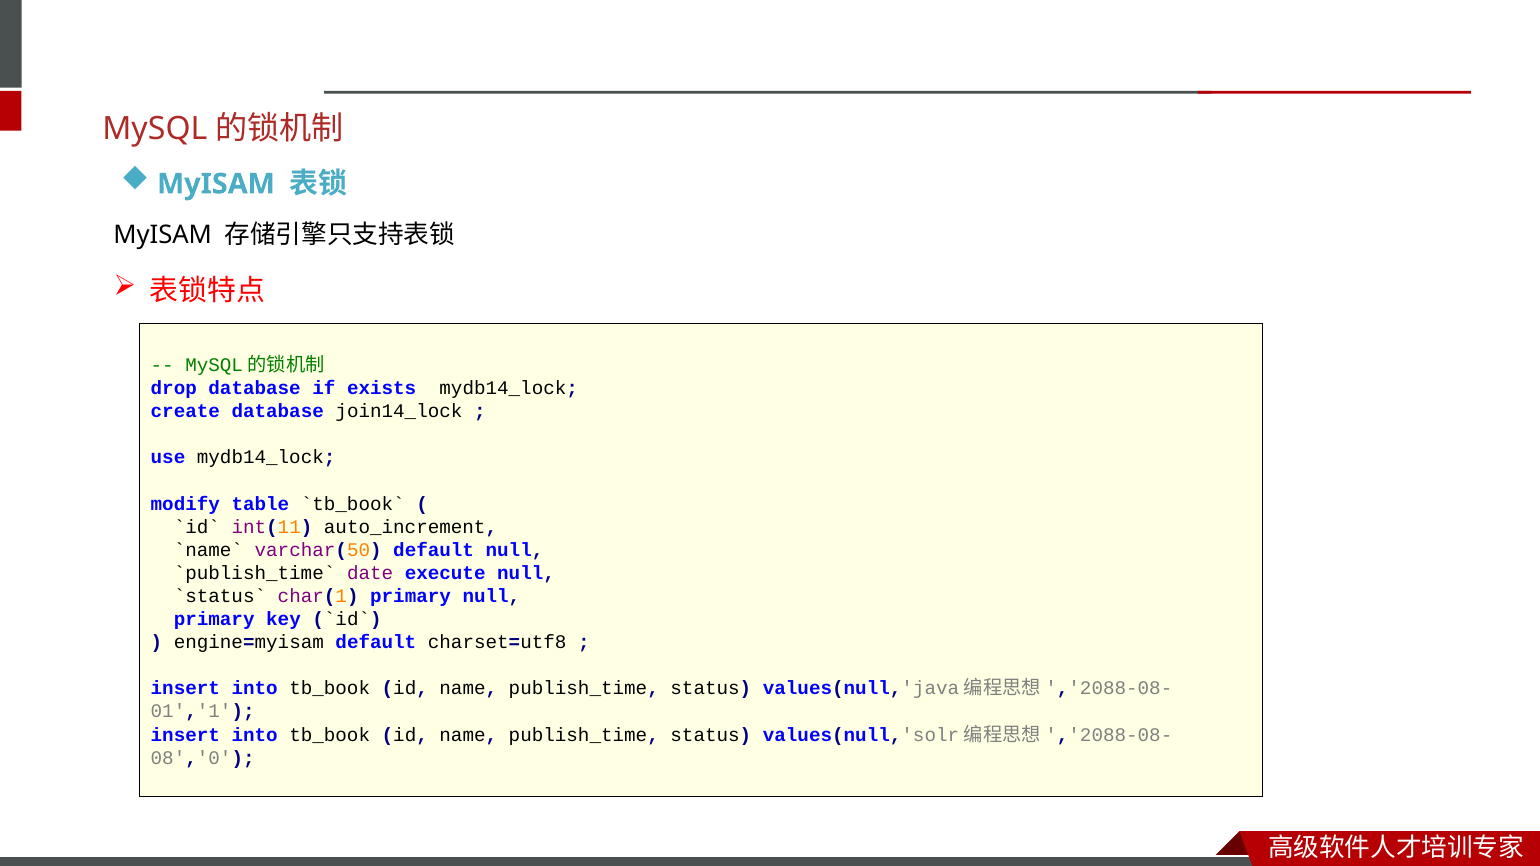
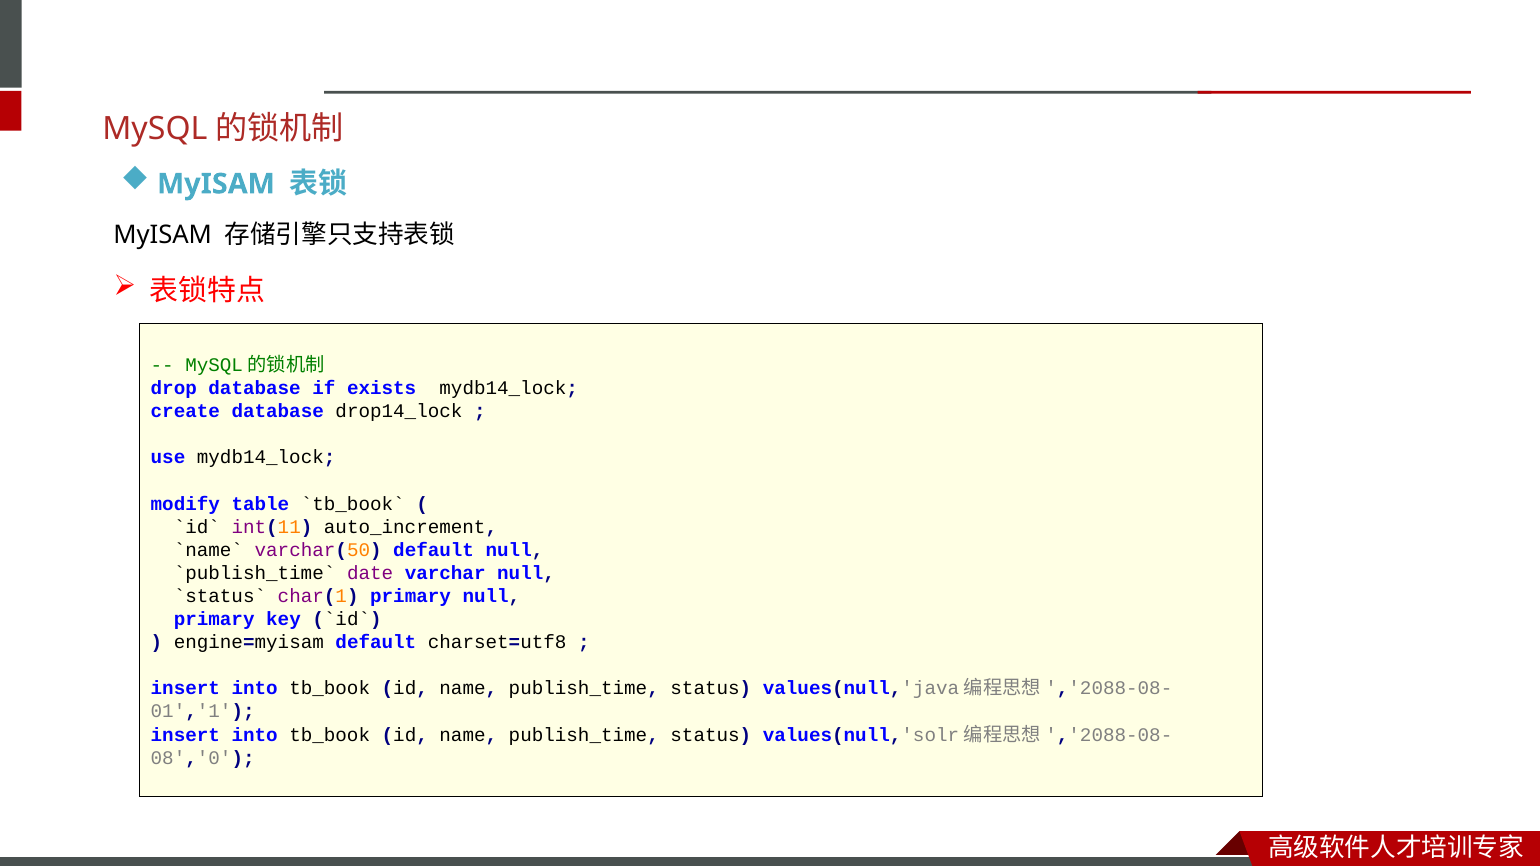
join14_lock: join14_lock -> drop14_lock (399, 411)
execute: execute -> varchar (445, 573)
